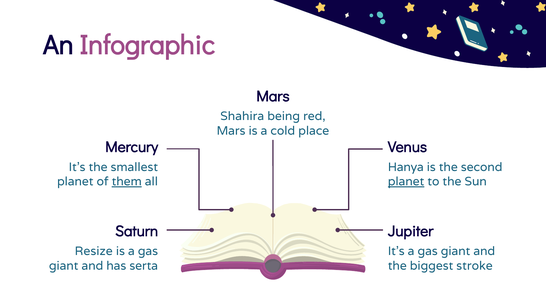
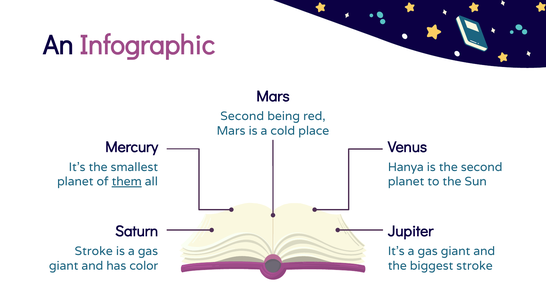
Shahira: Shahira -> Second (242, 116)
planet underline: present -> none (406, 182)
Resize: Resize -> Stroke (94, 251)
serta: serta -> color (144, 266)
